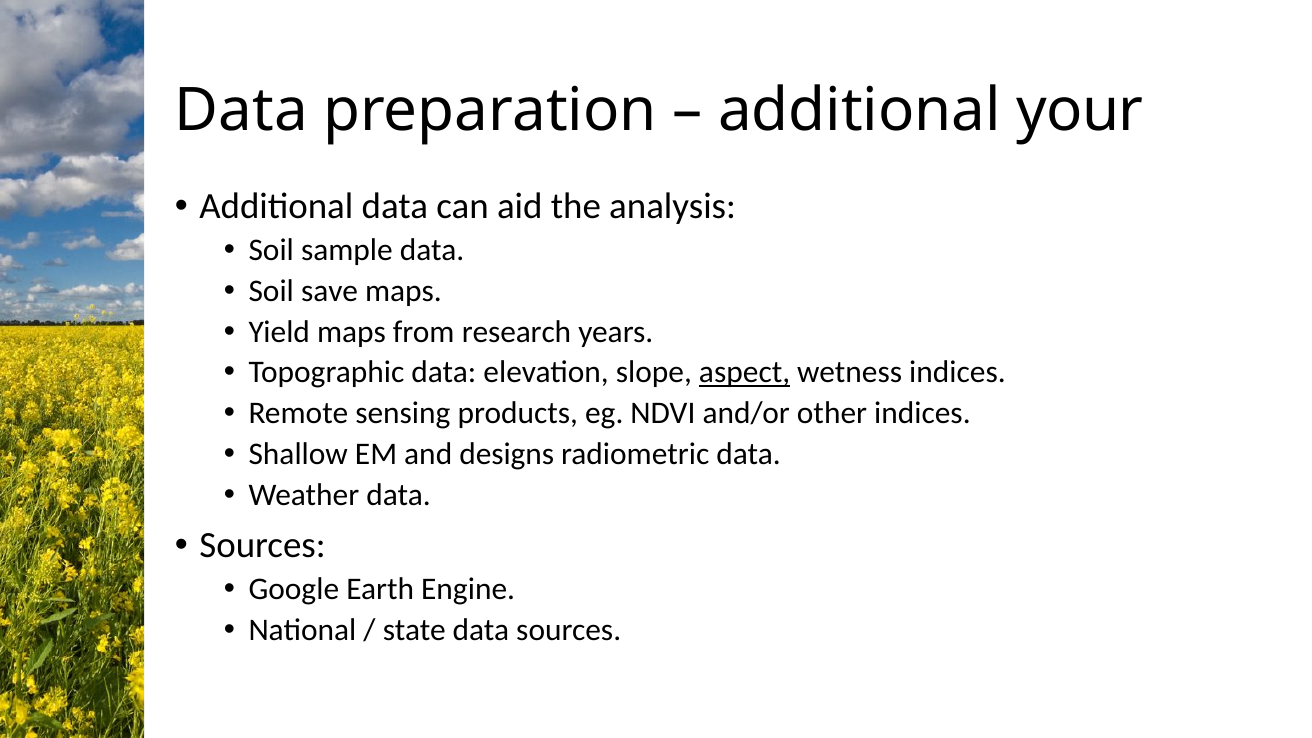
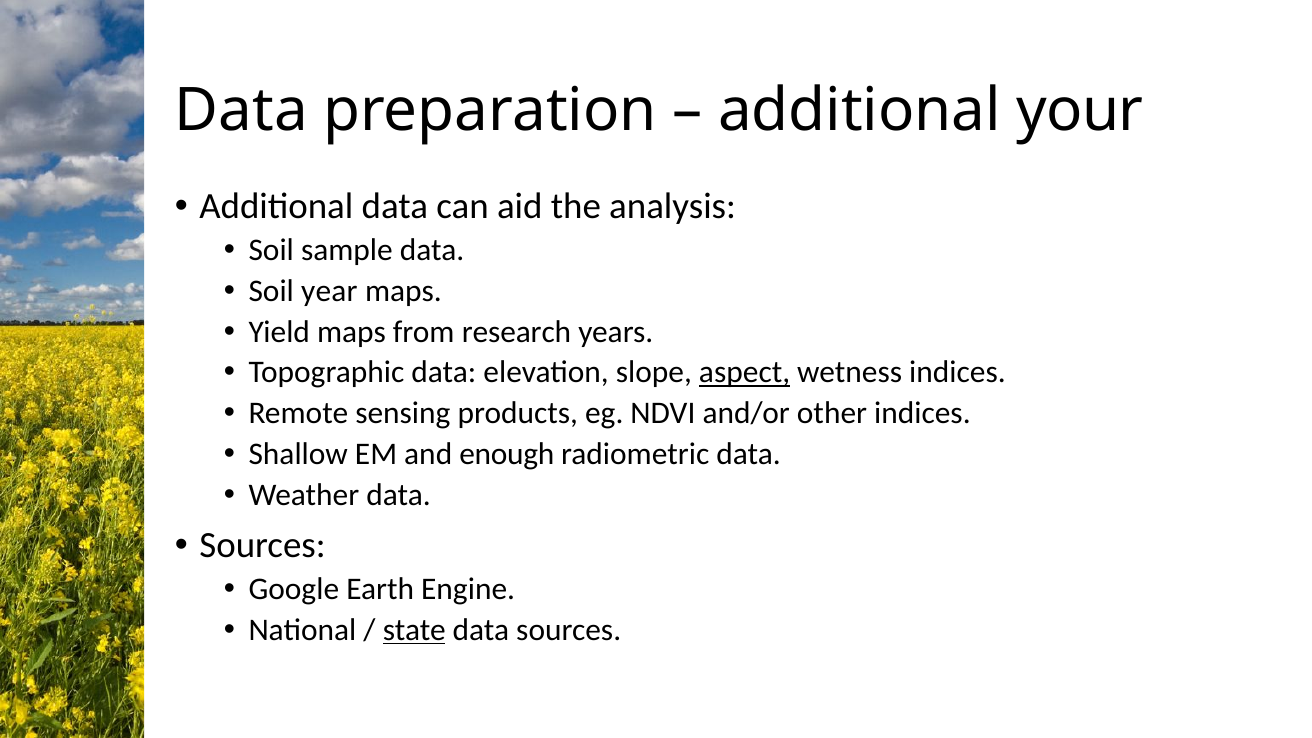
save: save -> year (329, 291)
designs: designs -> enough (507, 454)
state underline: none -> present (414, 630)
